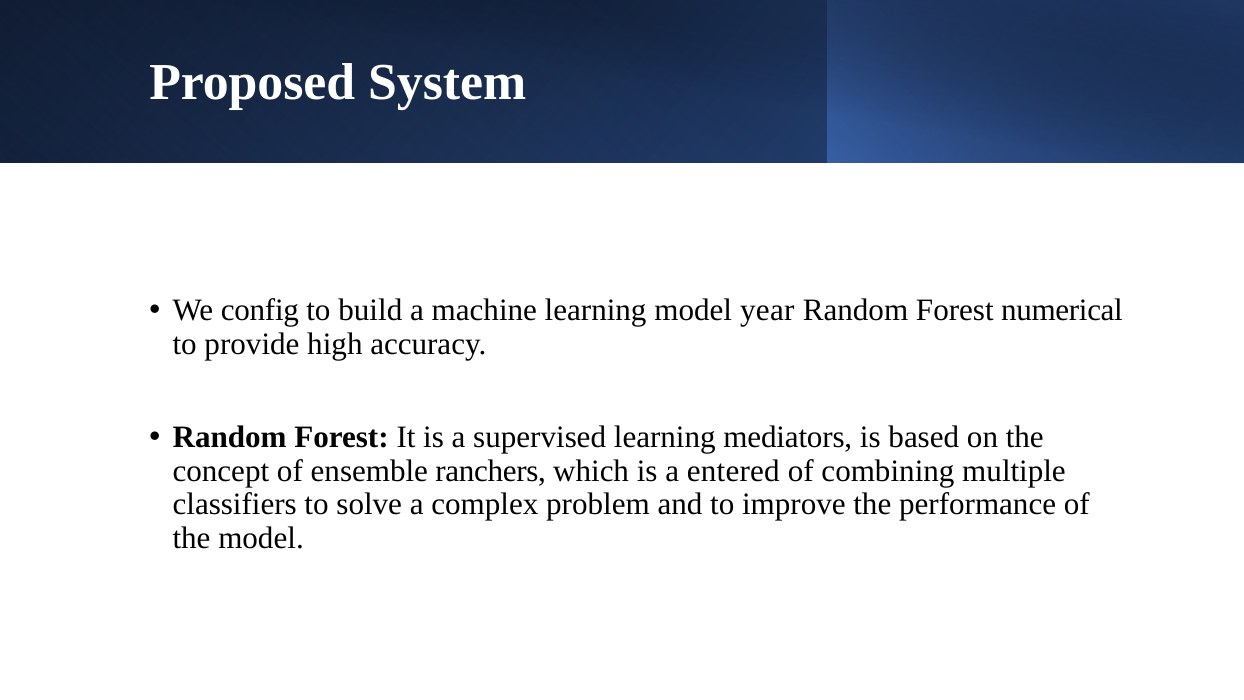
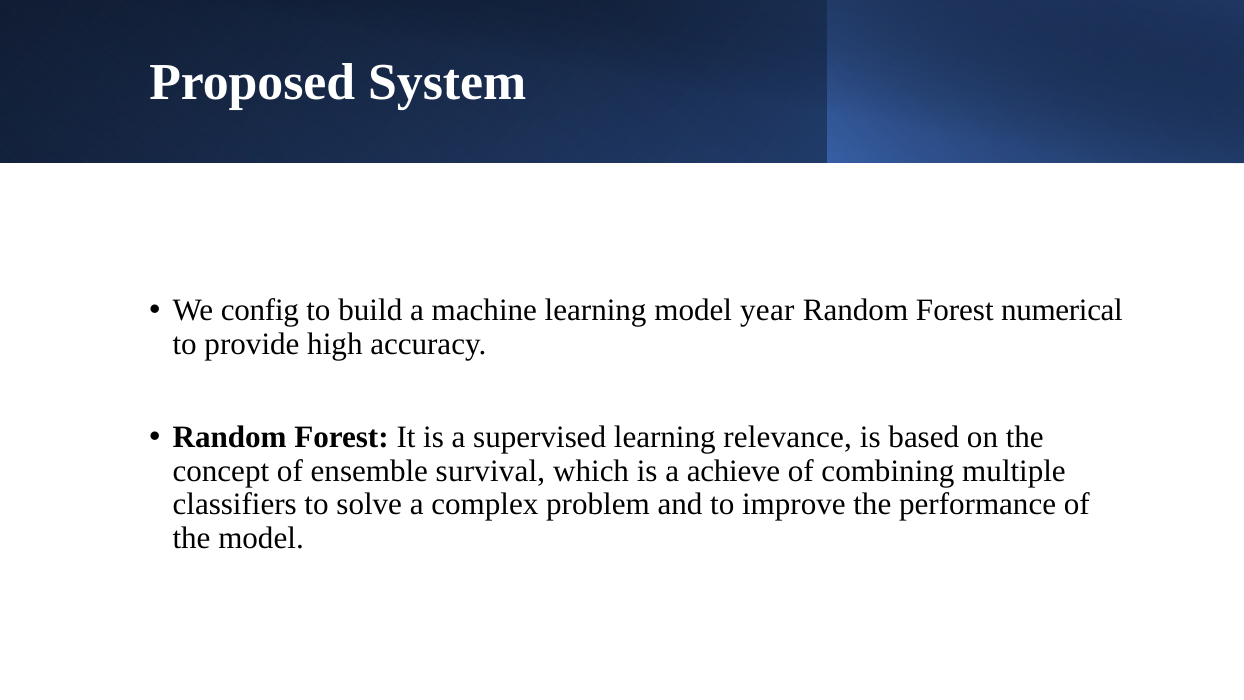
mediators: mediators -> relevance (788, 437)
ranchers: ranchers -> survival (490, 471)
entered: entered -> achieve (734, 471)
